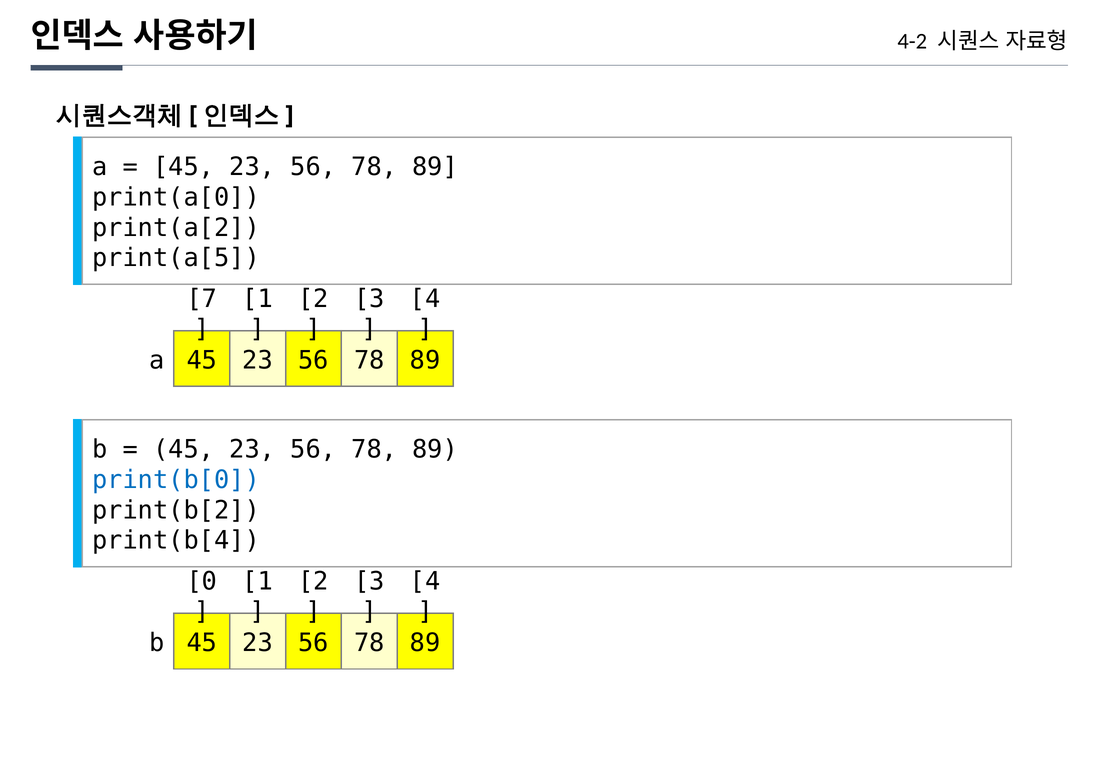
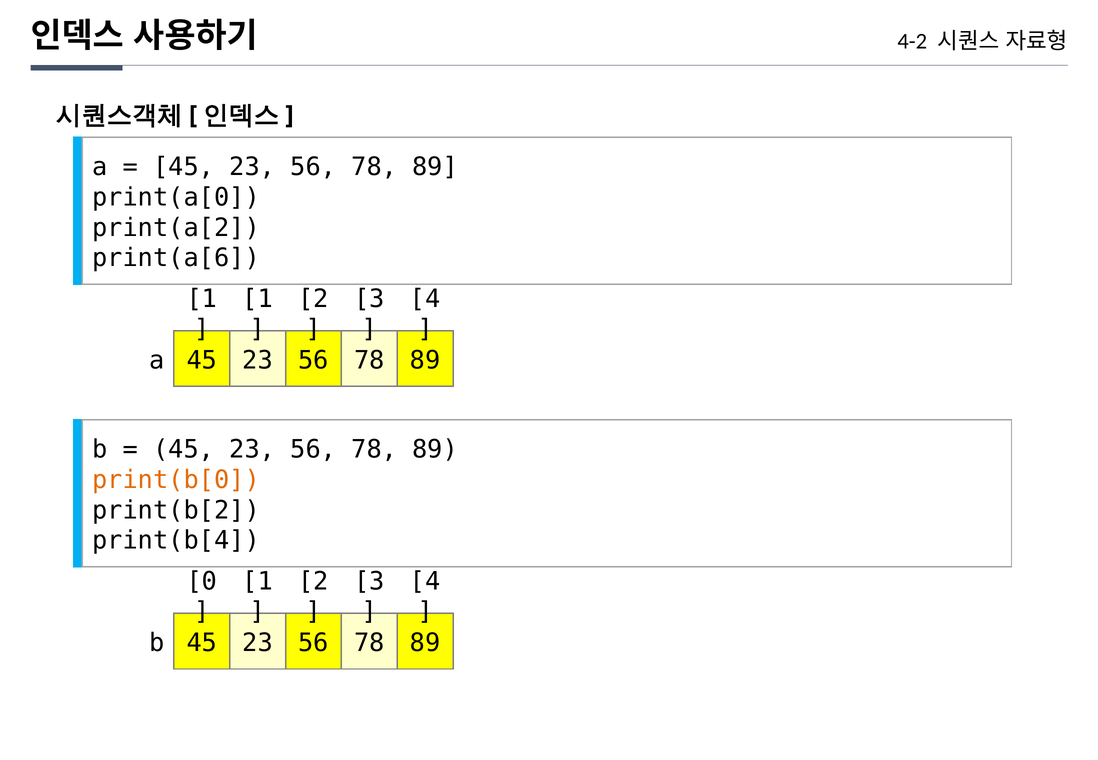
print(a[5: print(a[5 -> print(a[6 (176, 258)
7: 7 -> 1 (202, 299)
print(b[0 colour: blue -> orange (176, 480)
